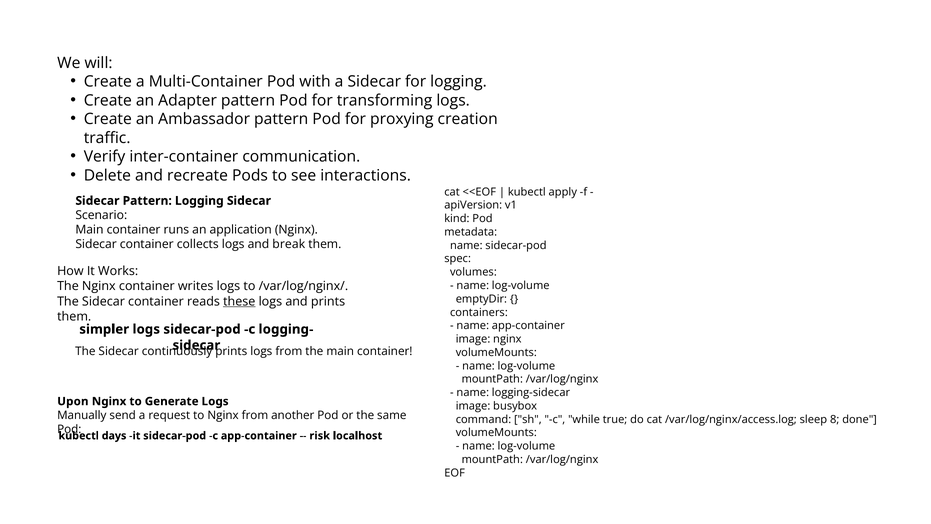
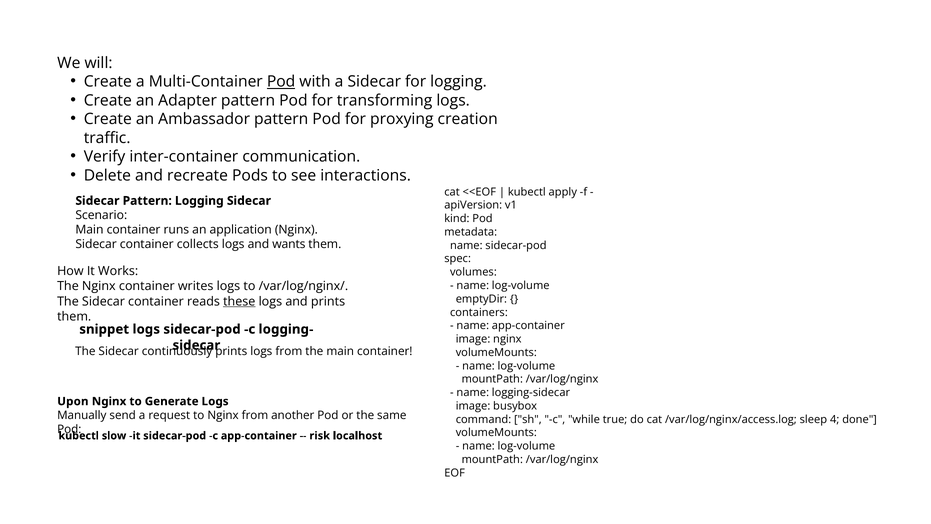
Pod underline: none -> present (281, 82)
break: break -> wants (289, 244)
simpler: simpler -> snippet (104, 329)
8: 8 -> 4 (835, 419)
days: days -> slow (114, 436)
